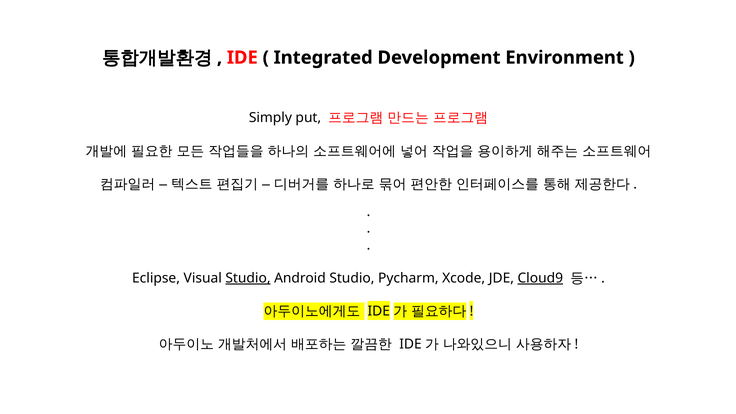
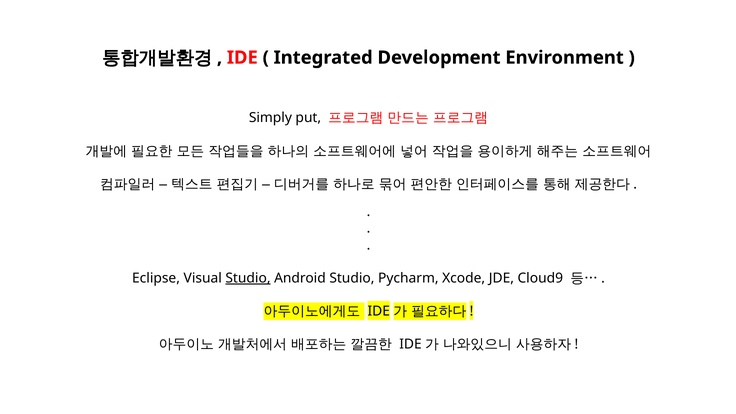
Cloud9 underline: present -> none (540, 278)
